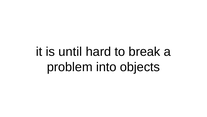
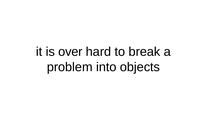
until: until -> over (70, 52)
